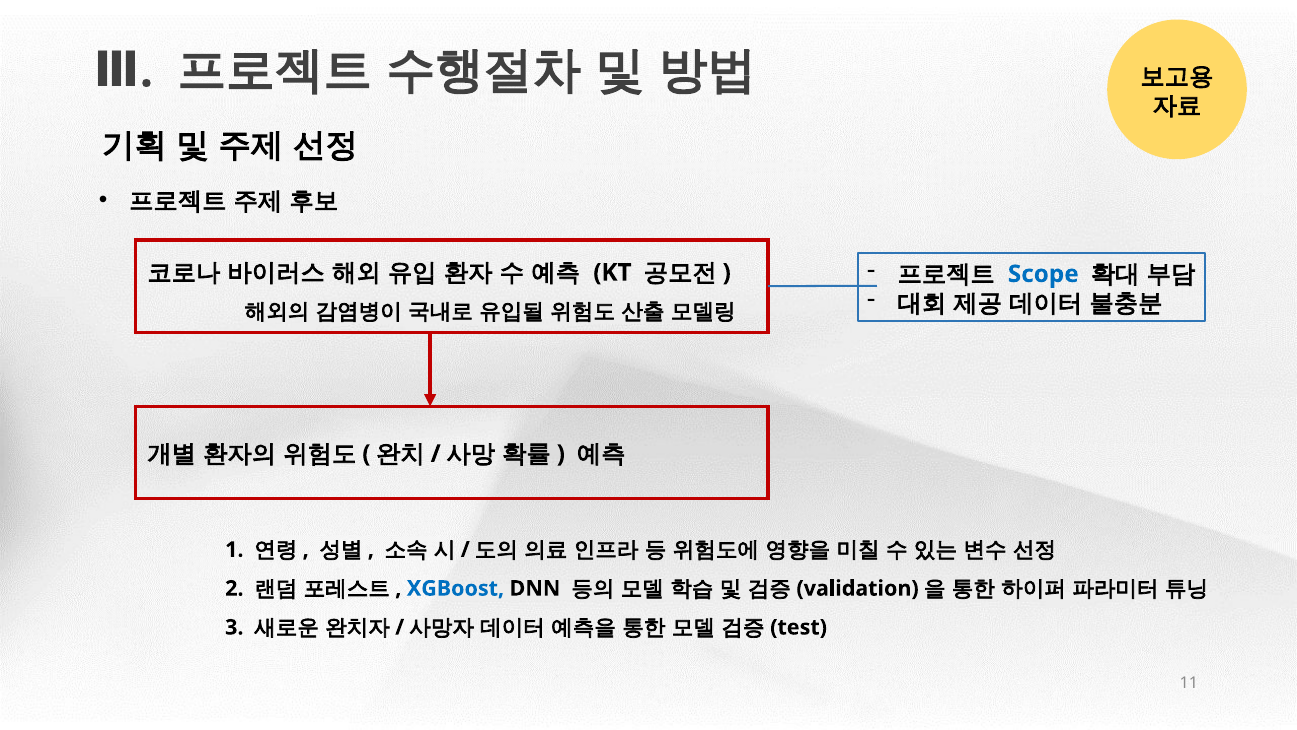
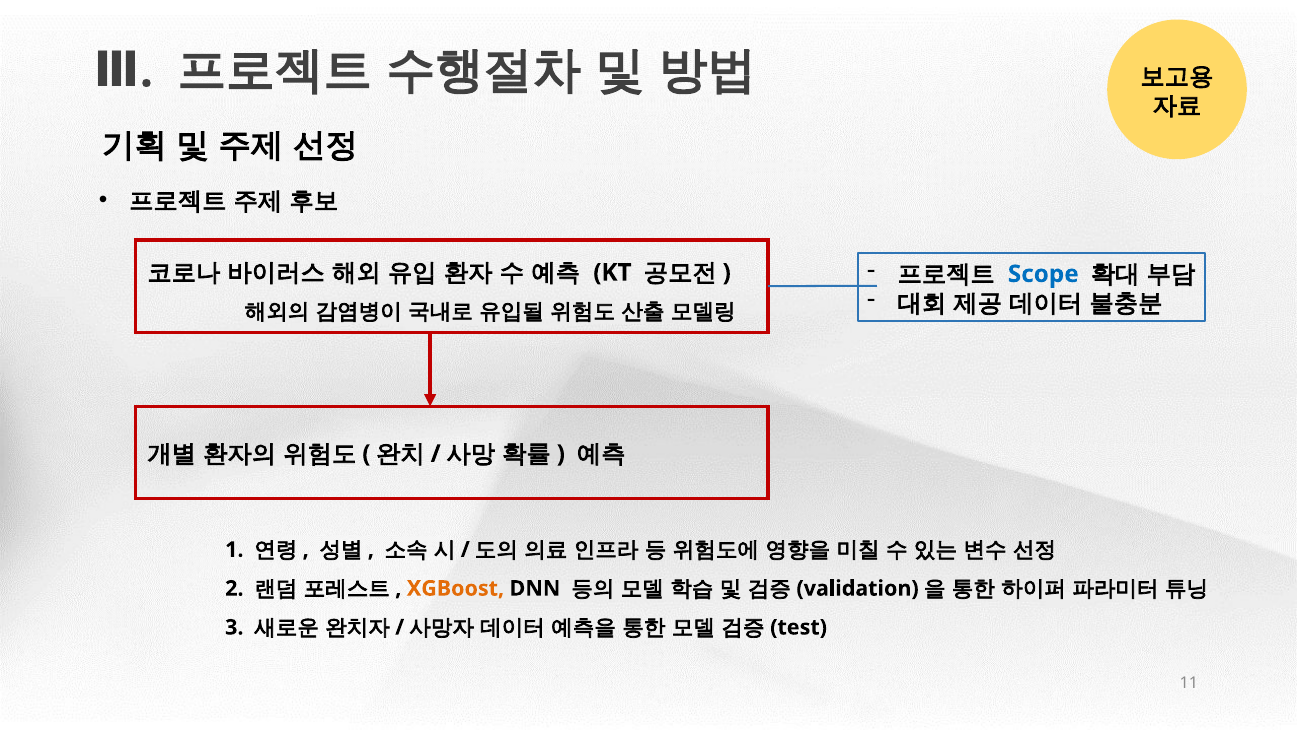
XGBoost colour: blue -> orange (455, 588)
